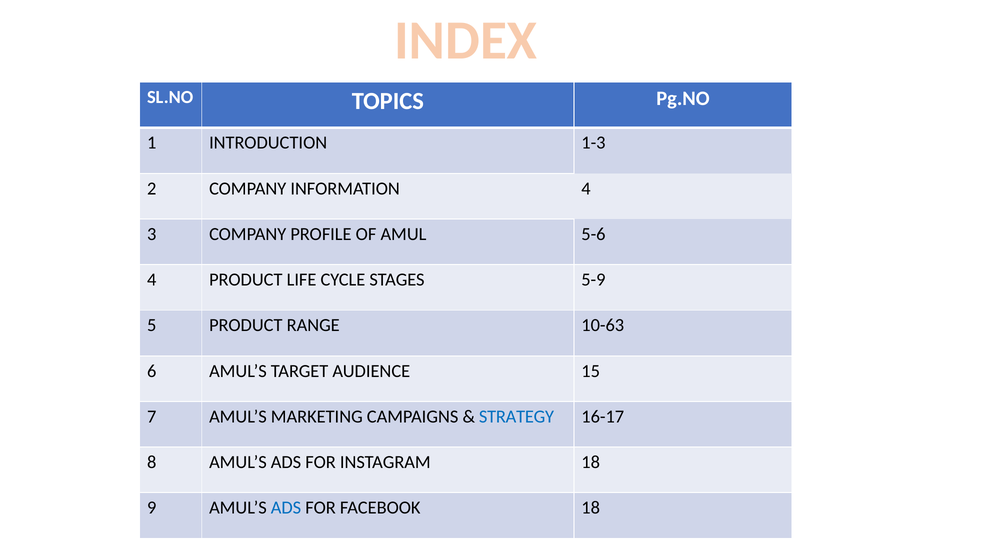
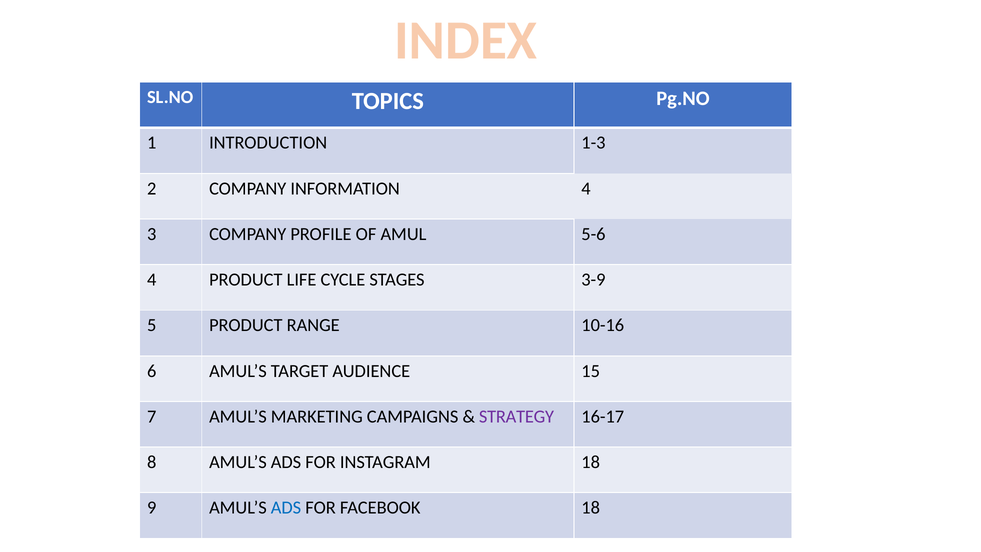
5-9: 5-9 -> 3-9 (593, 280)
10-63: 10-63 -> 10-16 (603, 325)
STRATEGY colour: blue -> purple (516, 416)
